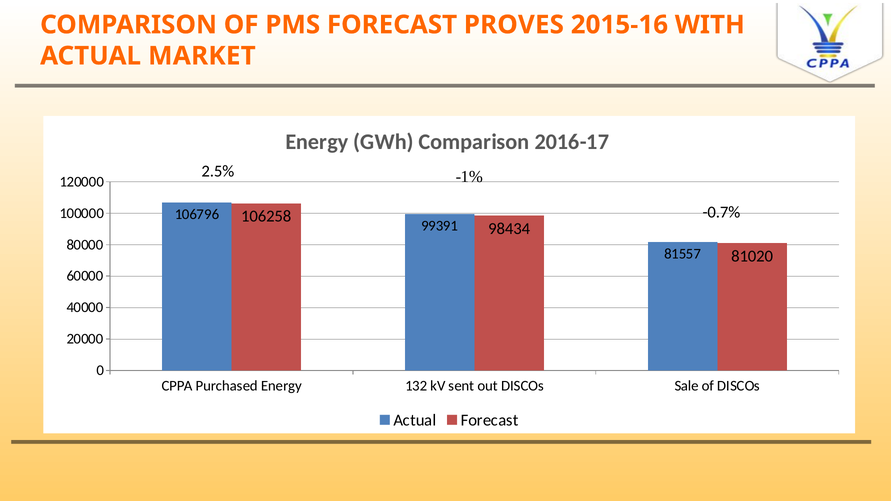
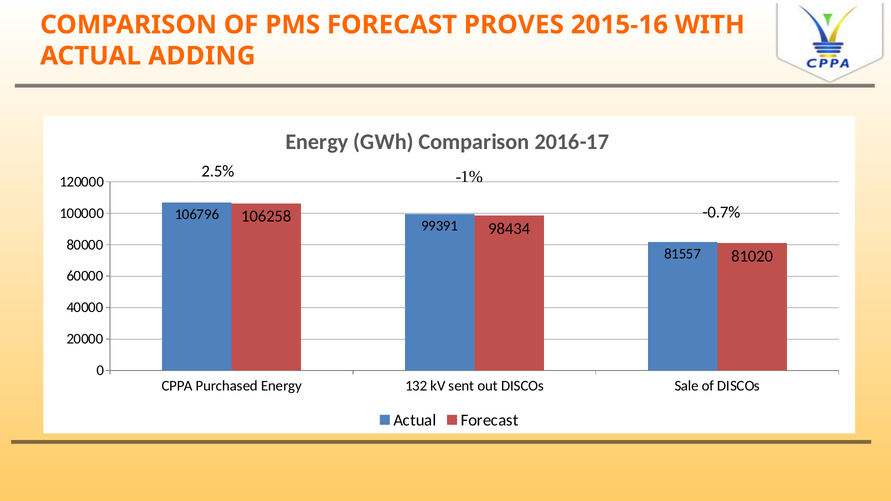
MARKET: MARKET -> ADDING (202, 56)
